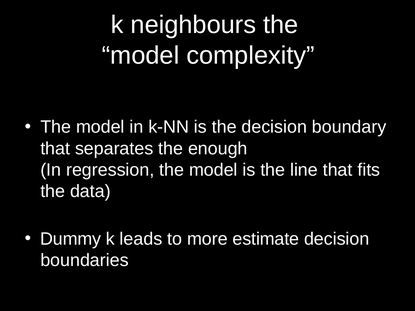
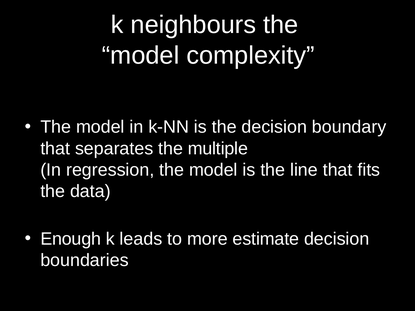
enough: enough -> multiple (218, 149)
Dummy: Dummy -> Enough (71, 239)
